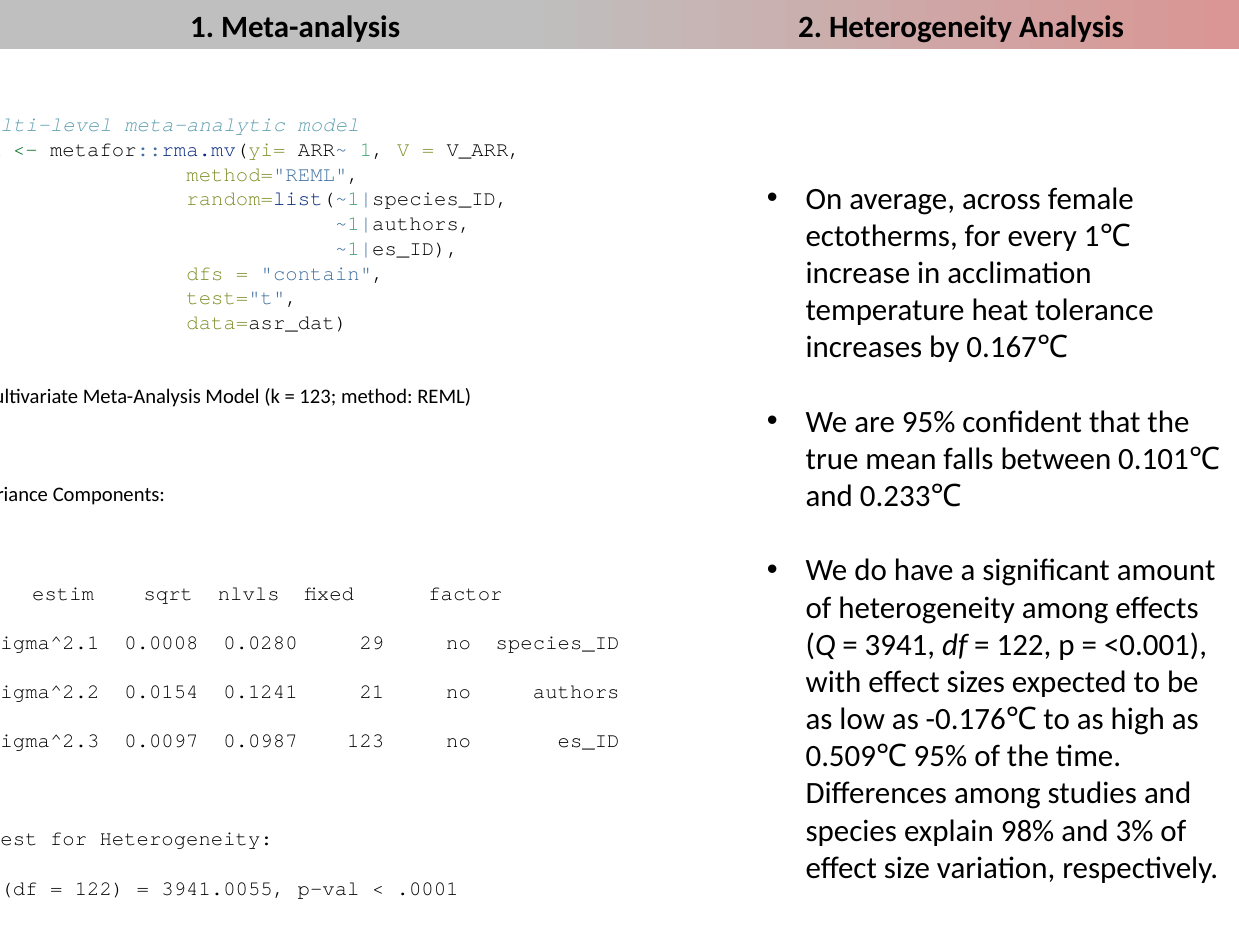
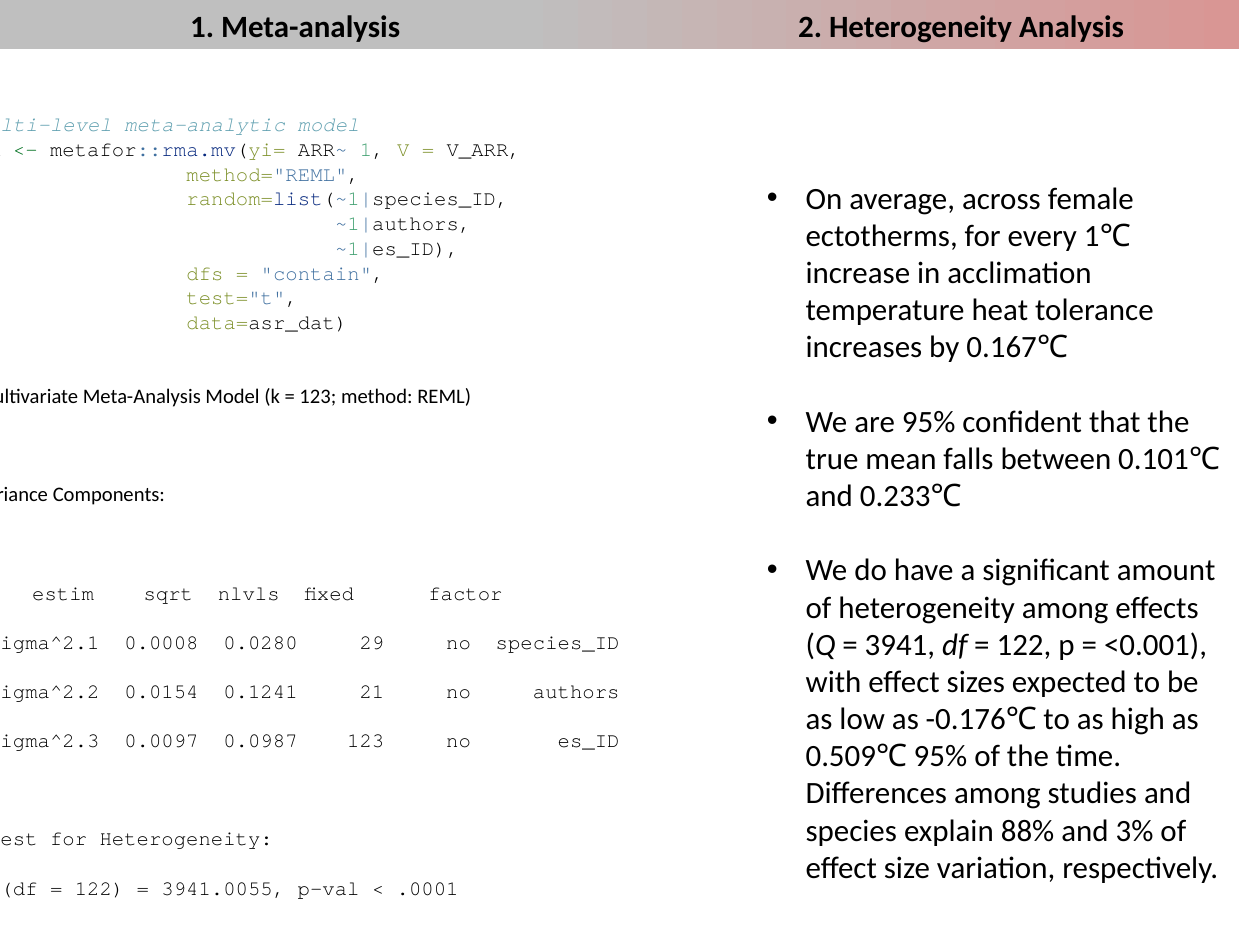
98%: 98% -> 88% (1028, 831)
